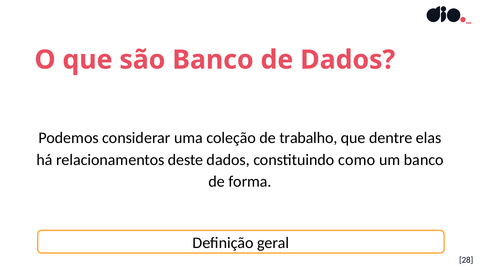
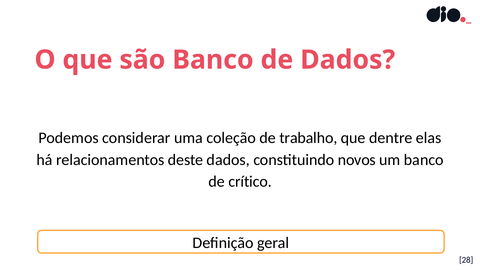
como: como -> novos (357, 160)
forma: forma -> crítico (250, 182)
